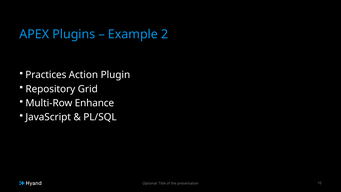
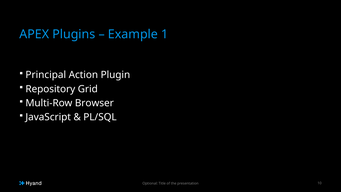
2: 2 -> 1 (165, 34)
Practices: Practices -> Principal (46, 75)
Enhance: Enhance -> Browser (94, 103)
